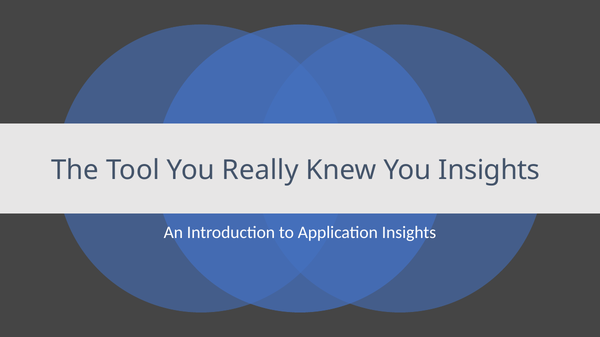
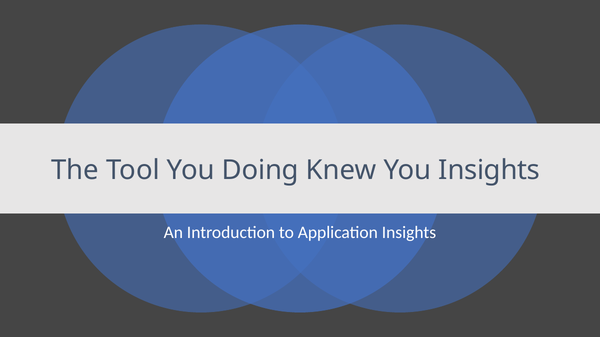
Really: Really -> Doing (260, 170)
